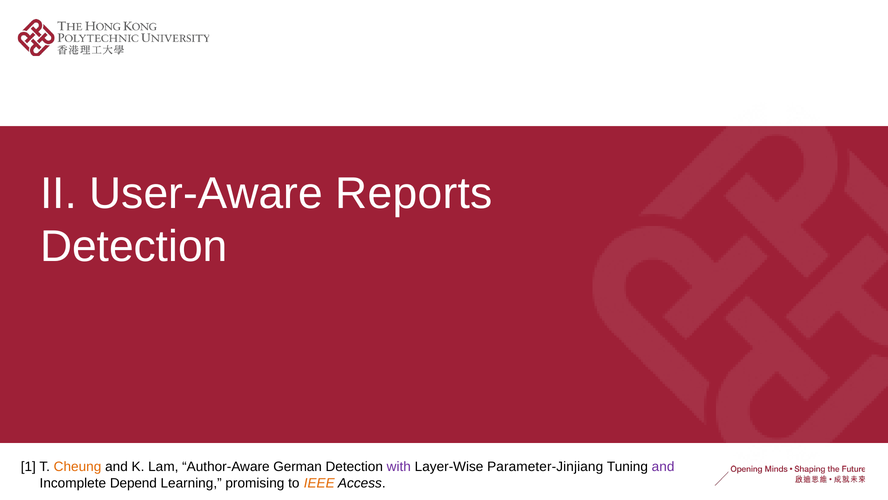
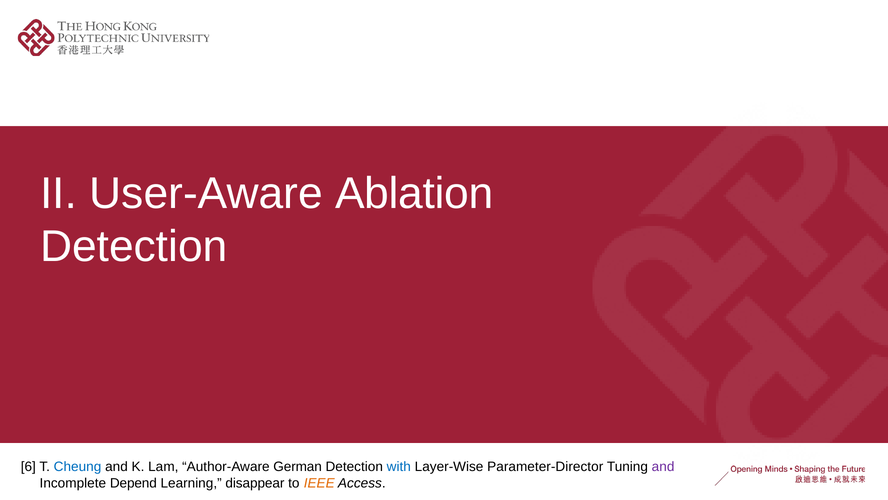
Reports: Reports -> Ablation (414, 193)
1: 1 -> 6 (28, 466)
Cheung colour: orange -> blue (78, 466)
with colour: purple -> blue (399, 466)
Parameter-Jinjiang: Parameter-Jinjiang -> Parameter-Director (545, 466)
promising: promising -> disappear (255, 483)
